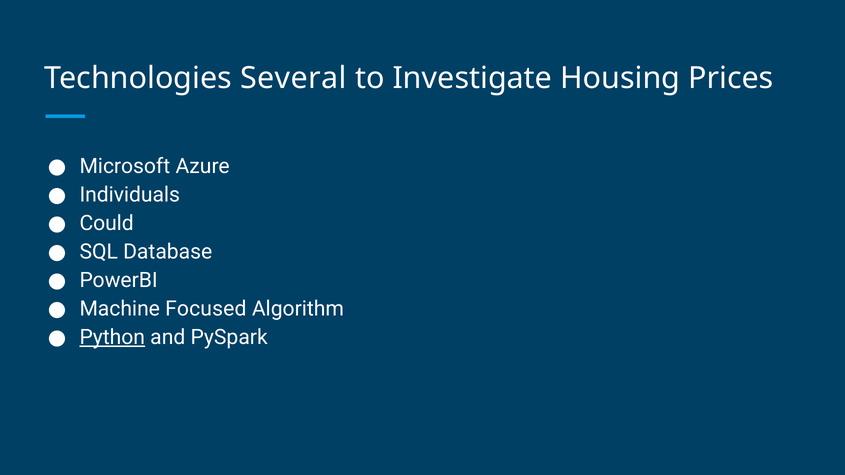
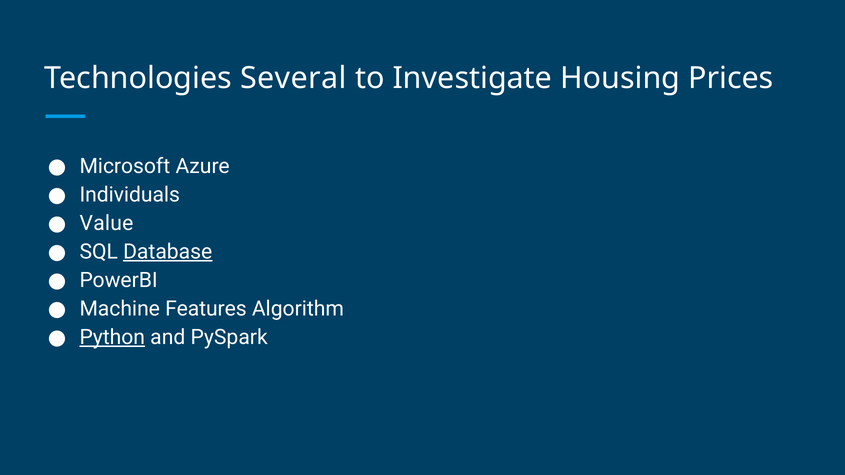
Could: Could -> Value (106, 223)
Database underline: none -> present (168, 252)
Focused: Focused -> Features (206, 309)
